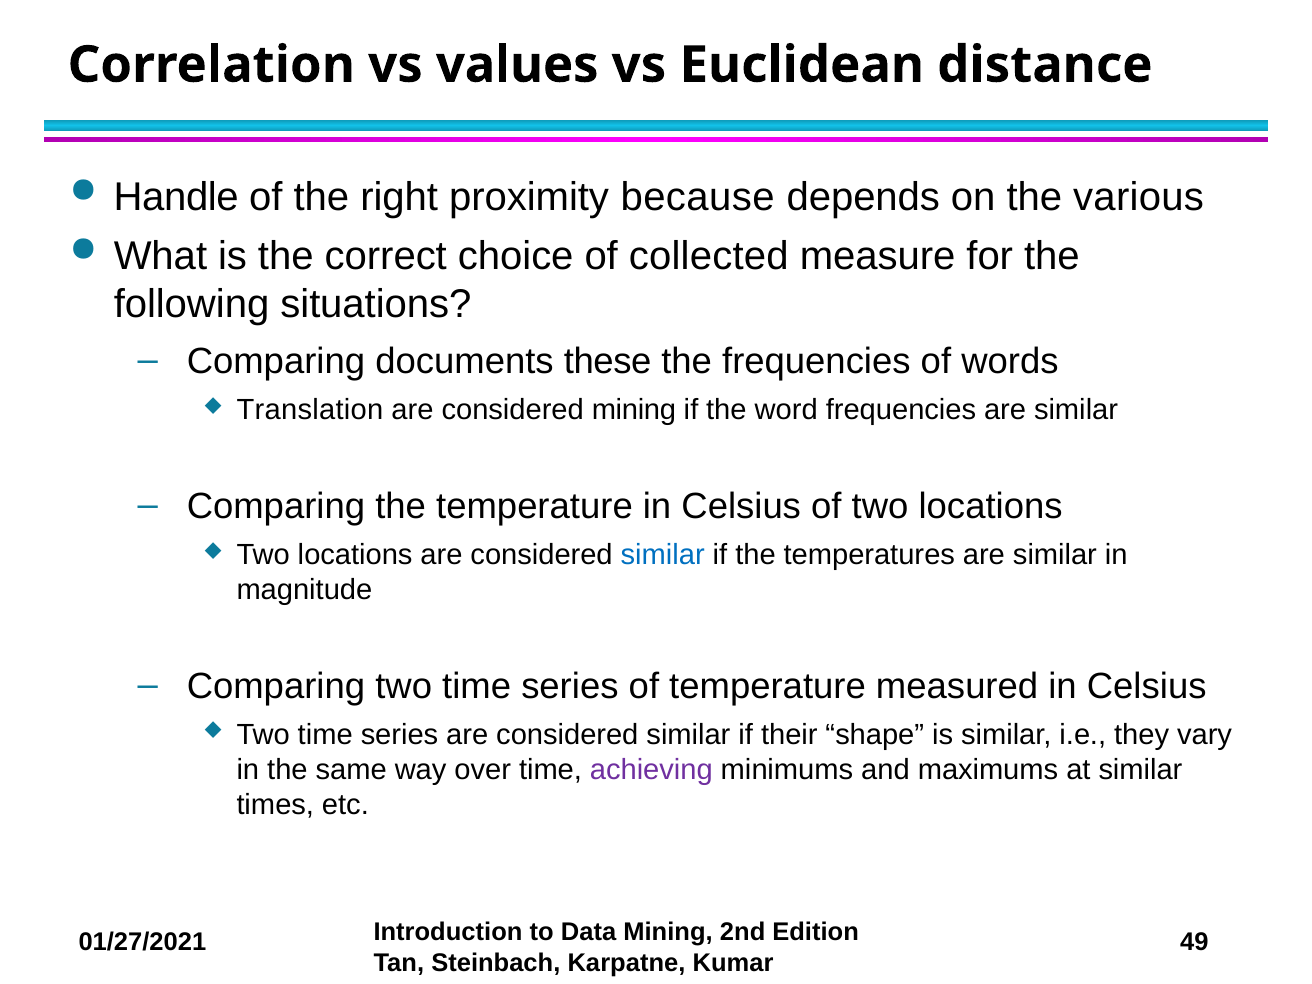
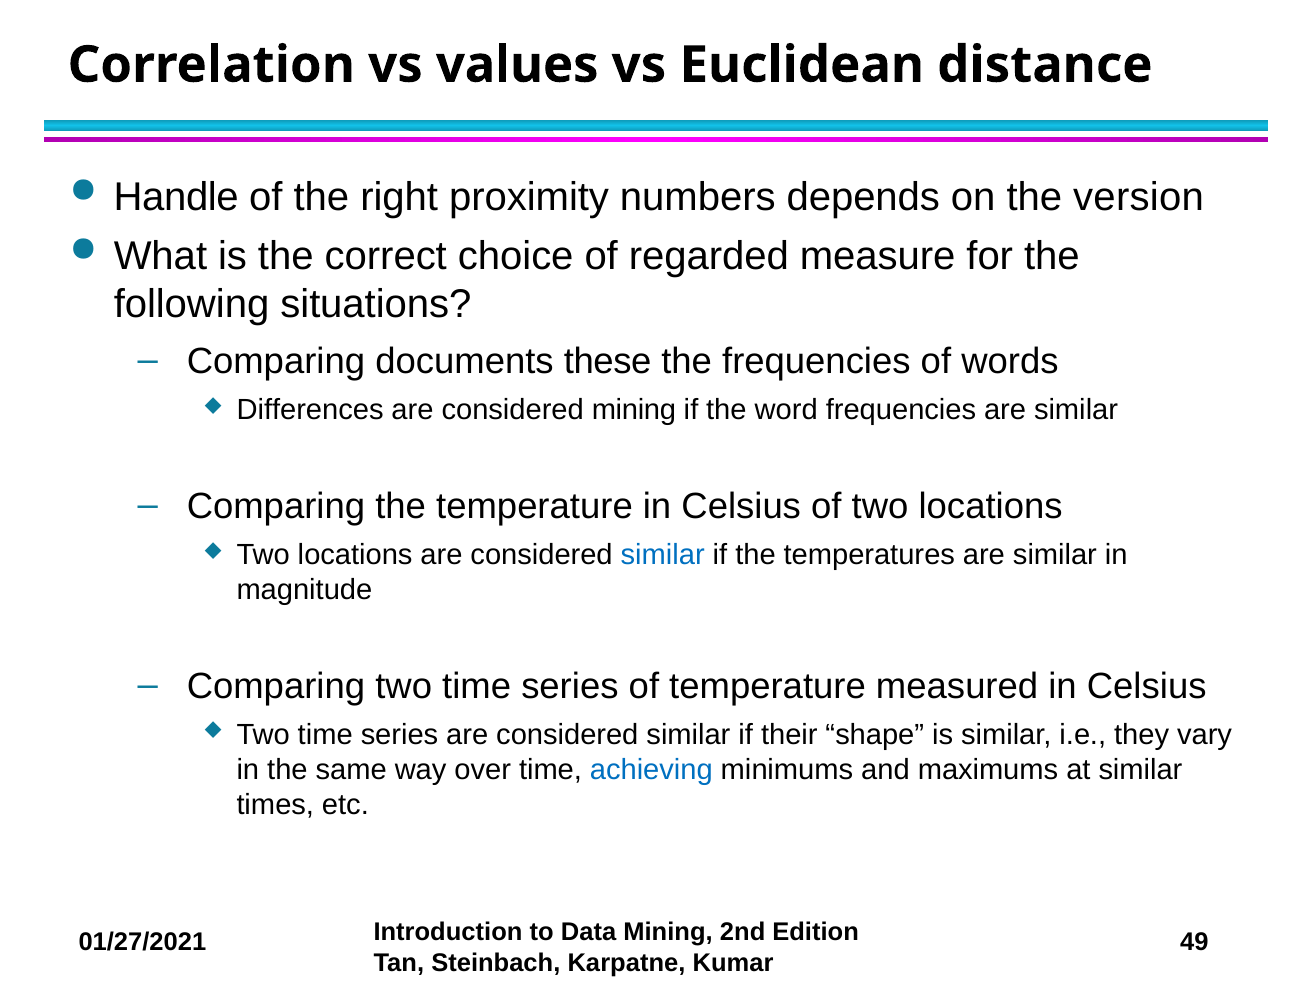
because: because -> numbers (698, 197)
various: various -> version (1139, 197)
collected: collected -> regarded (709, 257)
Translation: Translation -> Differences (310, 410)
achieving colour: purple -> blue (651, 770)
